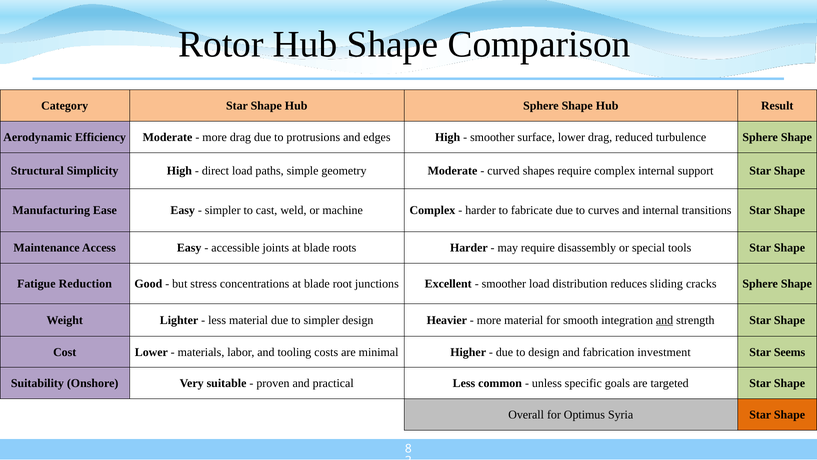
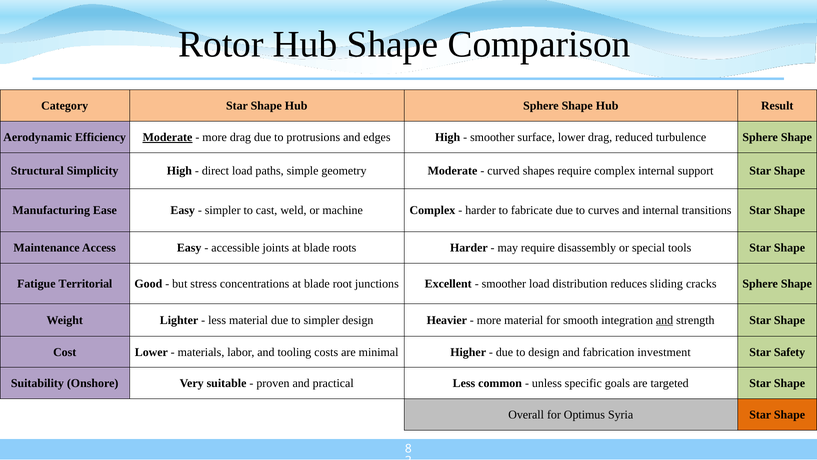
Moderate underline: none -> present (168, 137)
Reduction: Reduction -> Territorial (85, 283)
Seems: Seems -> Safety (790, 352)
